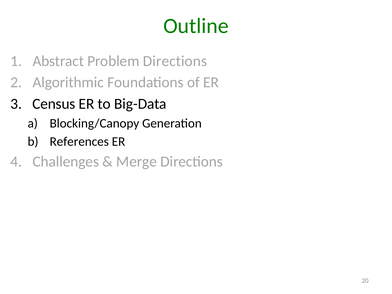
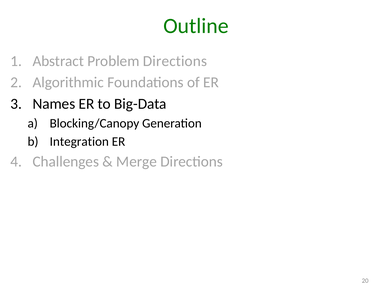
Census: Census -> Names (54, 104)
References: References -> Integration (79, 141)
